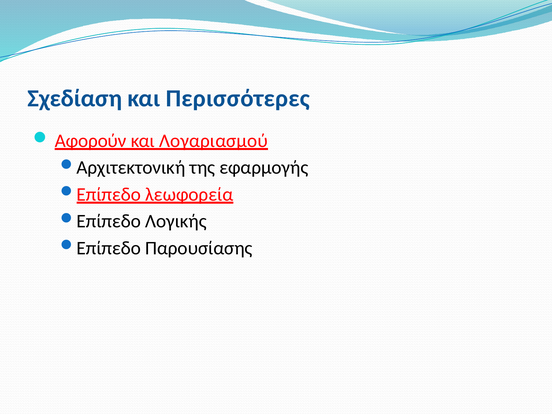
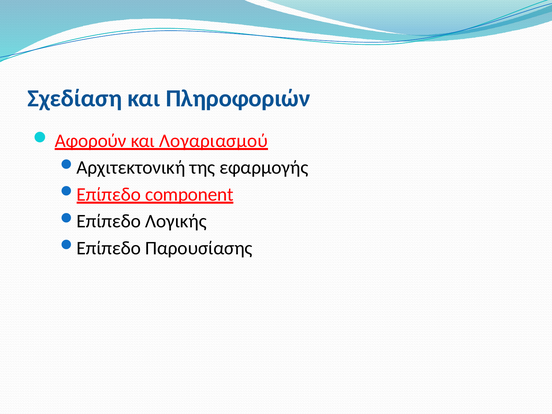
Περισσότερες: Περισσότερες -> Πληροφοριών (238, 98)
λεωφορεία: λεωφορεία -> component (189, 194)
